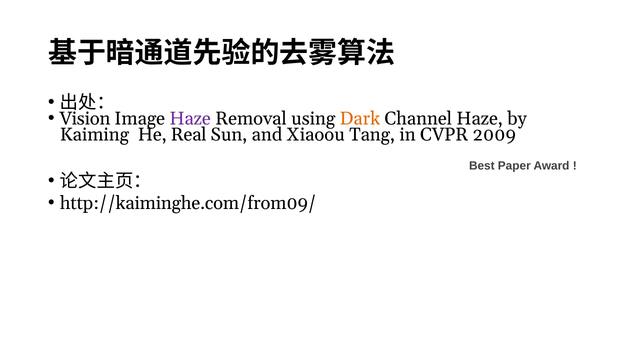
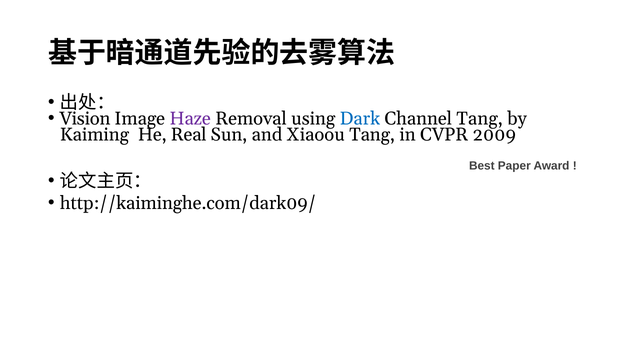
Dark colour: orange -> blue (360, 119)
Channel Haze: Haze -> Tang (480, 119)
http://kaiminghe.com/from09/: http://kaiminghe.com/from09/ -> http://kaiminghe.com/dark09/ (188, 203)
